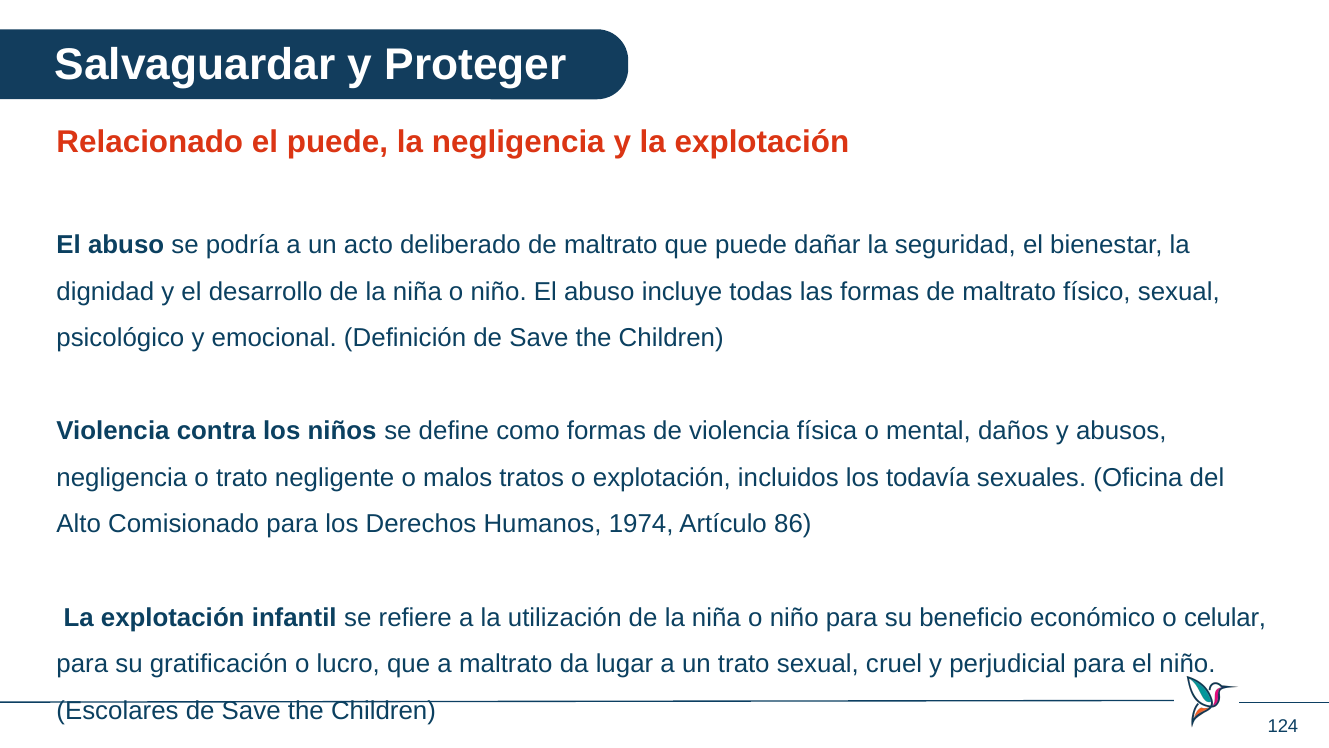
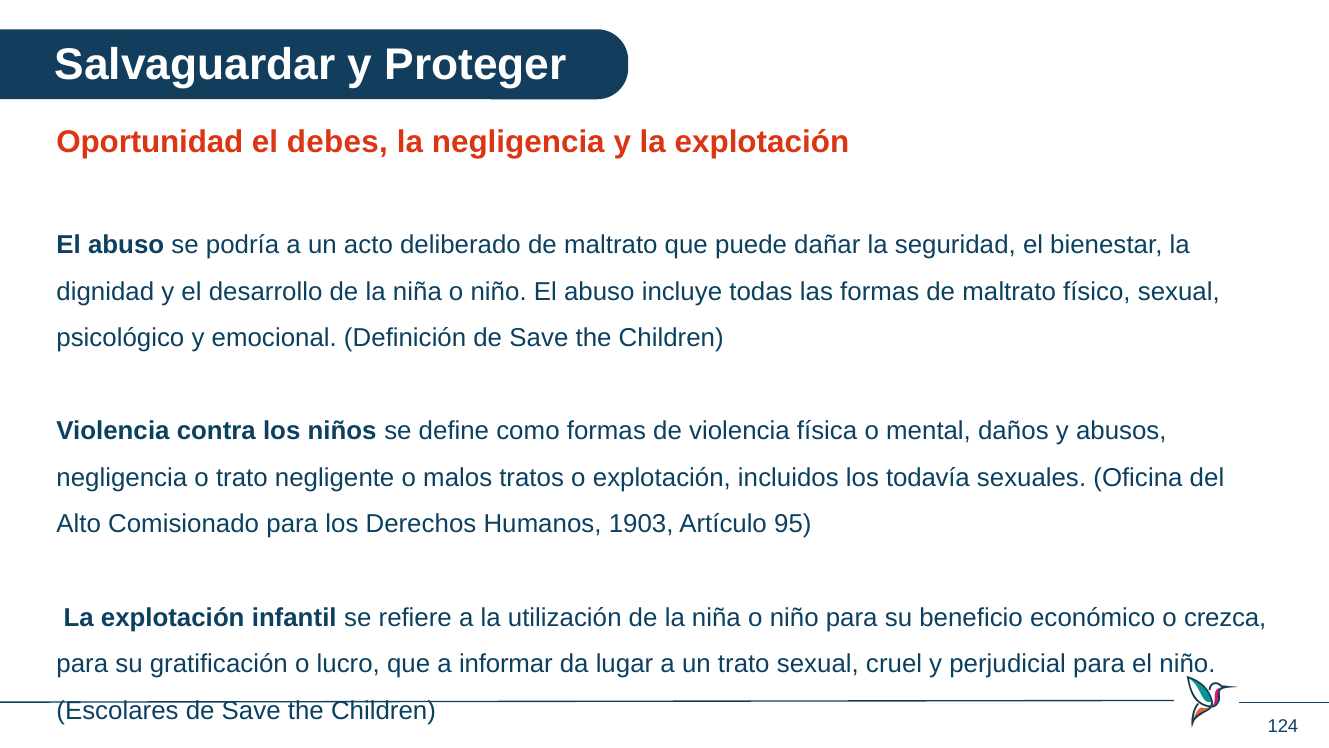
Relacionado: Relacionado -> Oportunidad (150, 143)
el puede: puede -> debes (337, 143)
1974: 1974 -> 1903 (641, 524)
86: 86 -> 95 (793, 524)
celular: celular -> crezca (1225, 617)
a maltrato: maltrato -> informar (506, 664)
